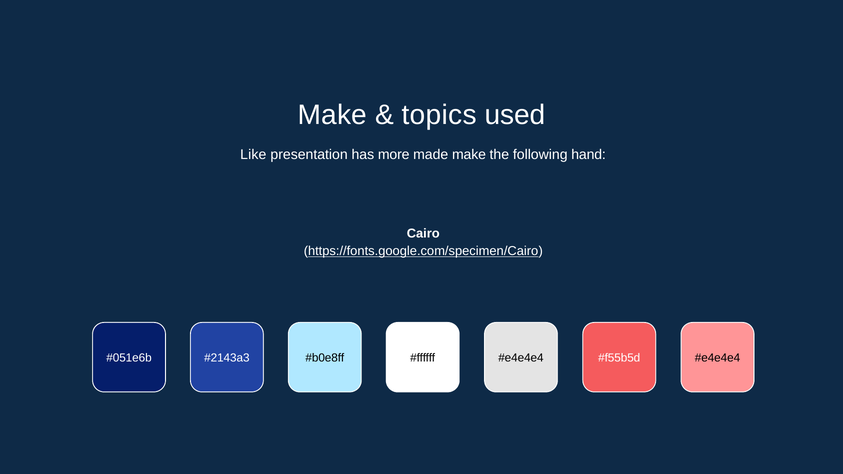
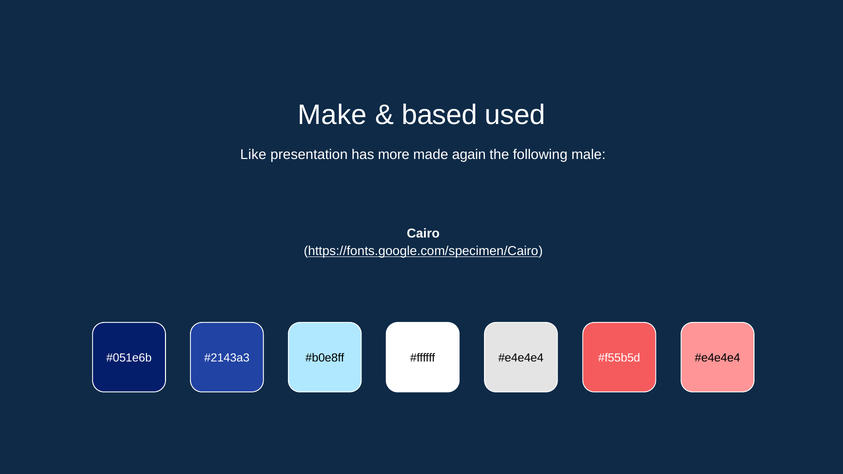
topics: topics -> based (439, 115)
made make: make -> again (469, 155)
hand: hand -> male (589, 155)
